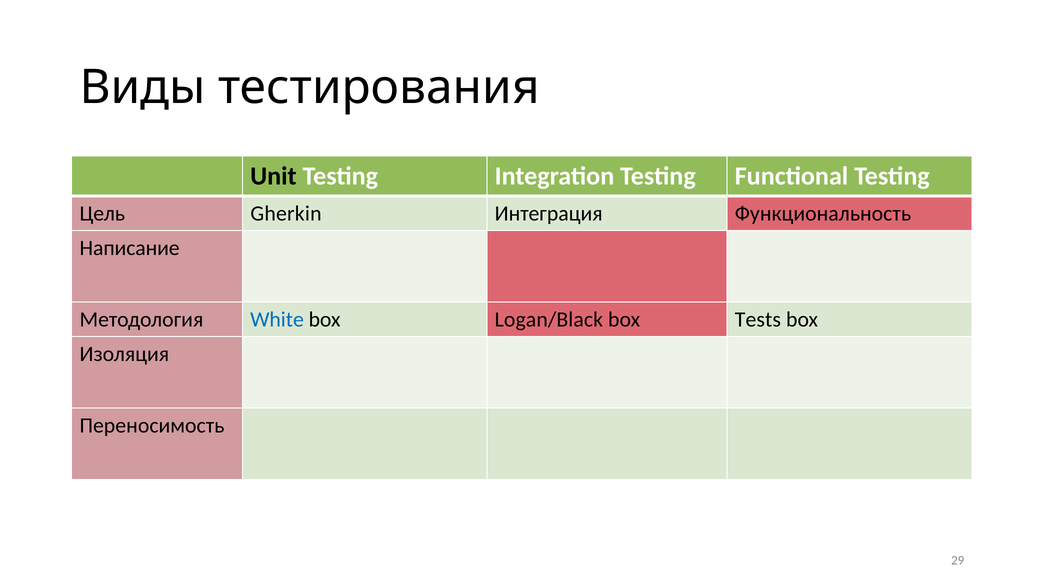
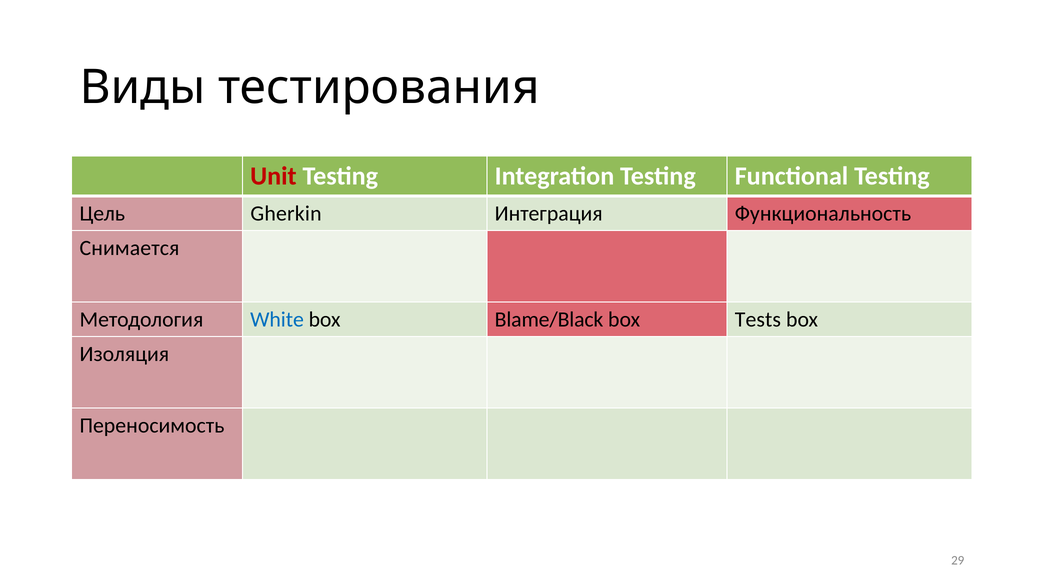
Unit colour: black -> red (273, 176)
Написание: Написание -> Снимается (130, 248)
Logan/Black: Logan/Black -> Blame/Black (549, 320)
